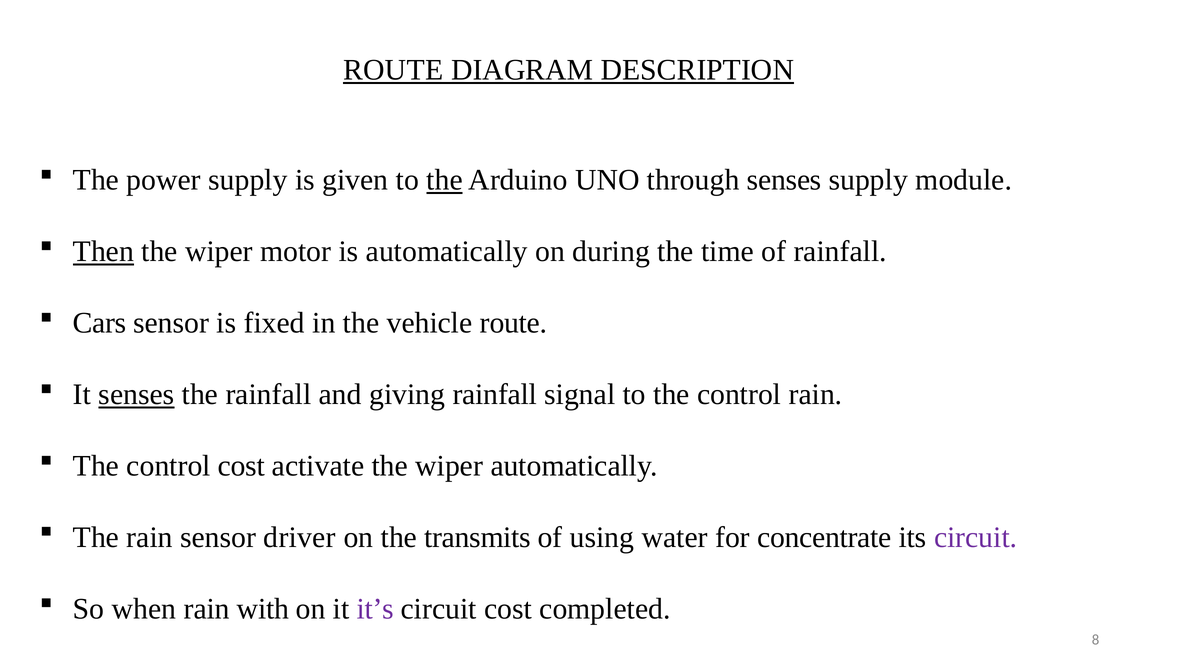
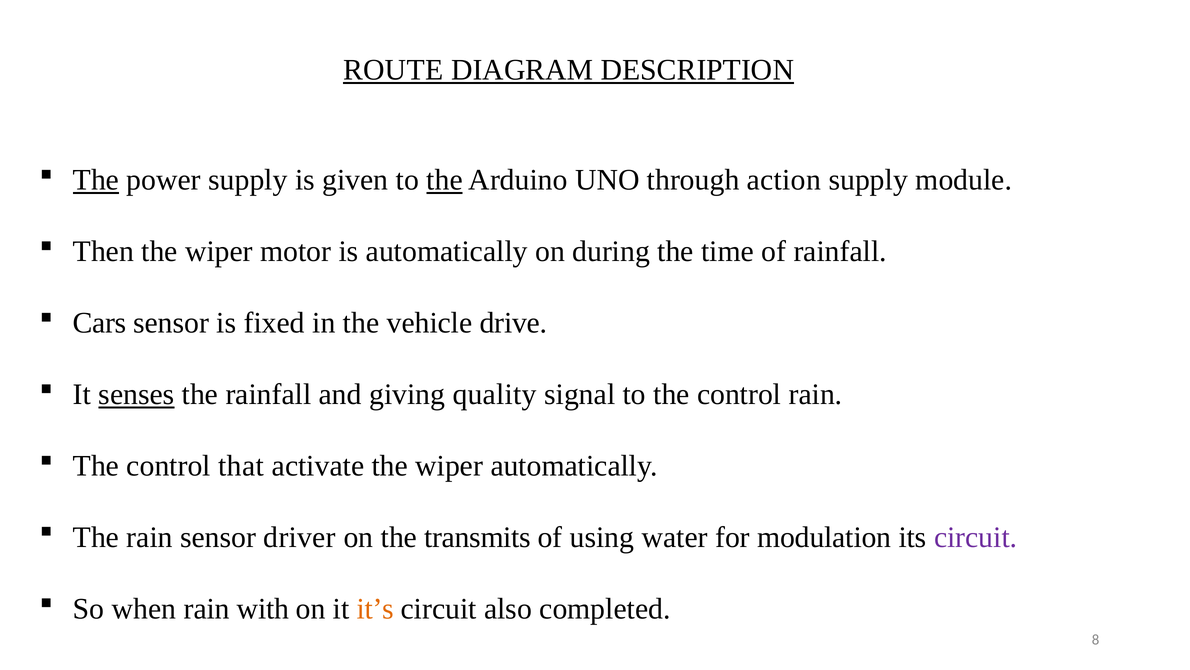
The underline: none -> present (96, 180)
through senses: senses -> action (784, 180)
Then underline: present -> none (103, 251)
vehicle route: route -> drive (513, 323)
giving rainfall: rainfall -> quality (495, 394)
control cost: cost -> that (241, 466)
concentrate: concentrate -> modulation (824, 537)
it’s colour: purple -> orange (375, 608)
circuit cost: cost -> also (508, 608)
